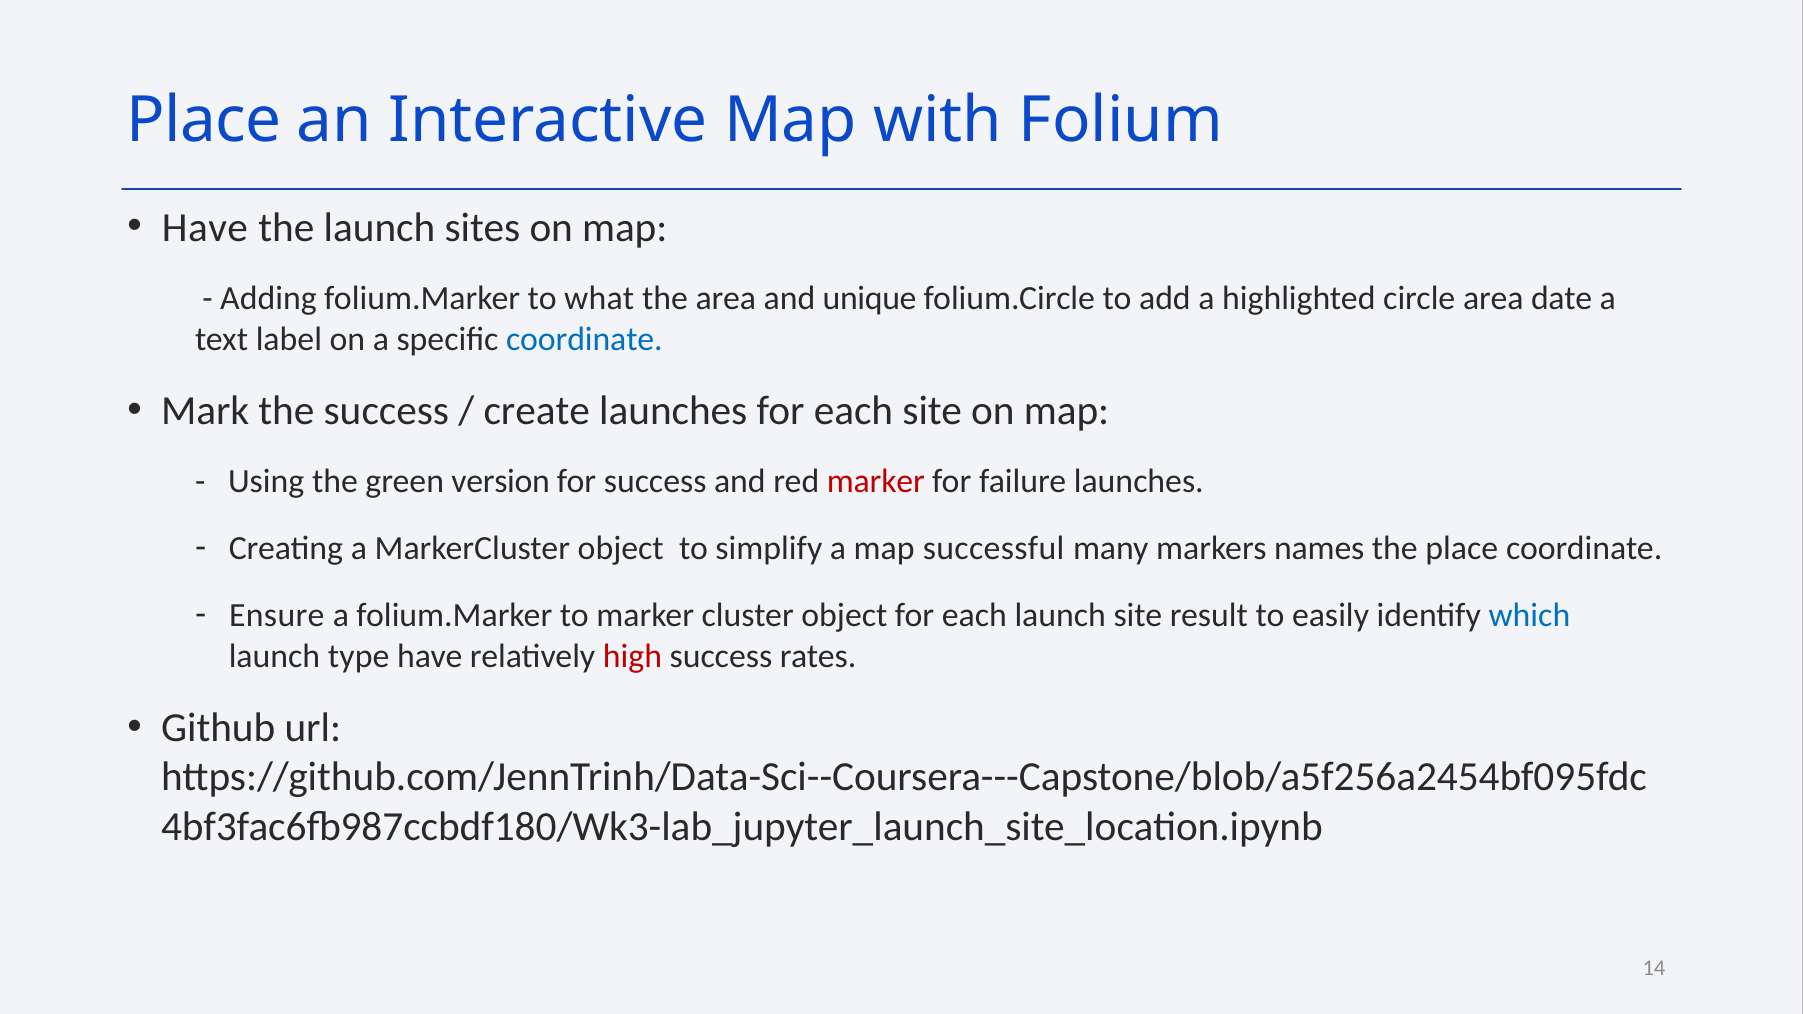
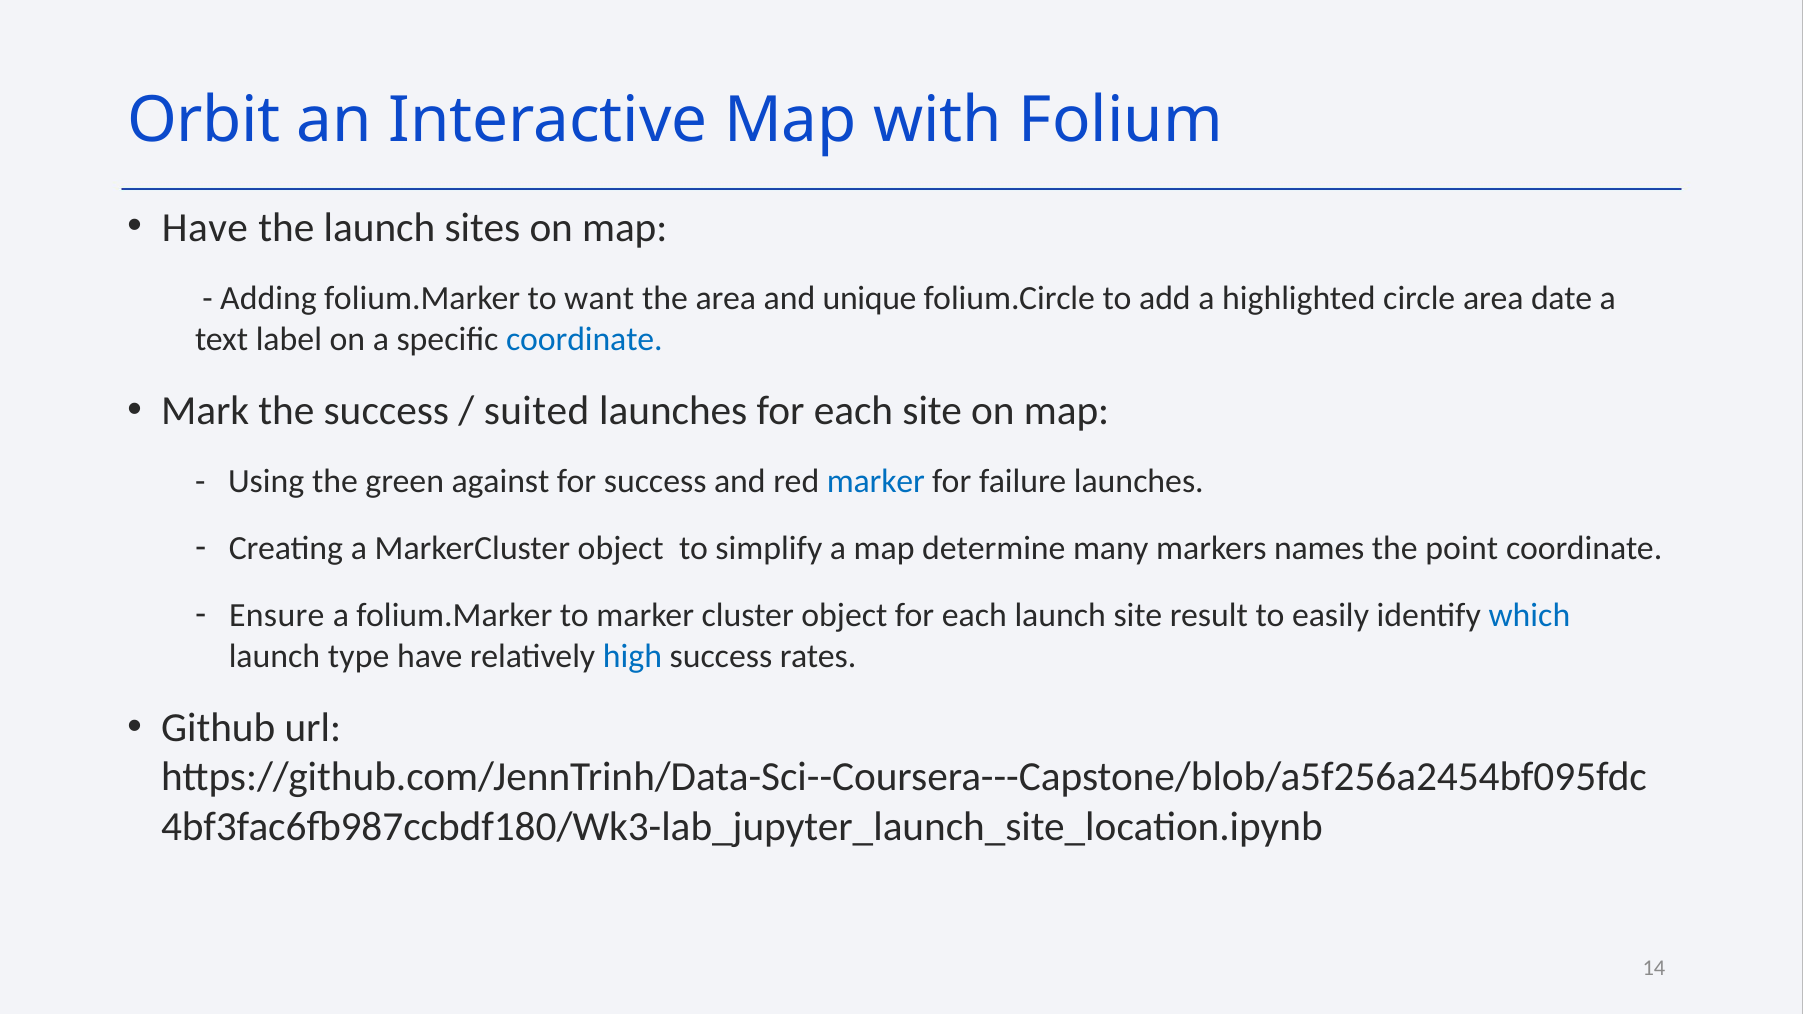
Place: Place -> Orbit (204, 120)
what: what -> want (599, 298)
create: create -> suited (537, 411)
version: version -> against (500, 482)
marker colour: red -> blue (876, 482)
successful: successful -> determine (994, 549)
the place: place -> point (1462, 549)
high colour: red -> blue (632, 656)
